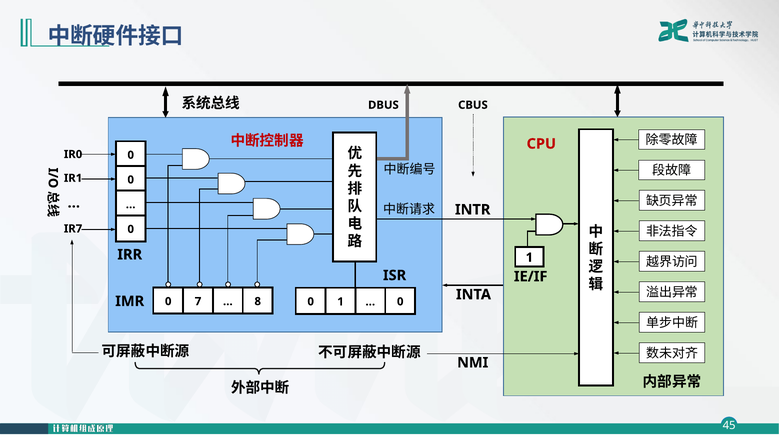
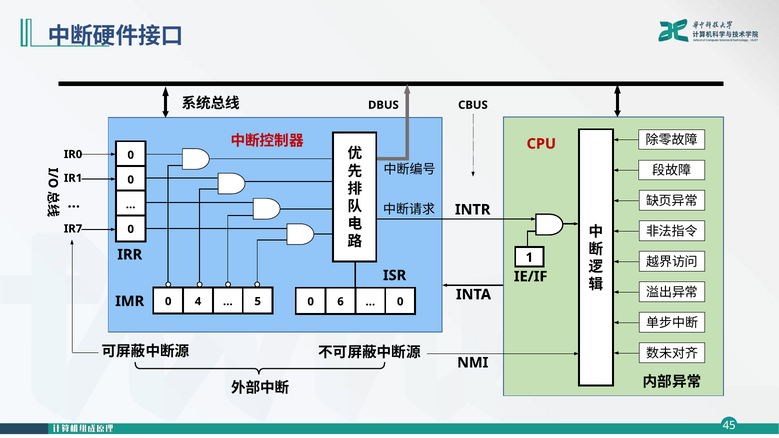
7: 7 -> 4 (198, 302)
8: 8 -> 5 (258, 302)
0 1: 1 -> 6 (341, 302)
